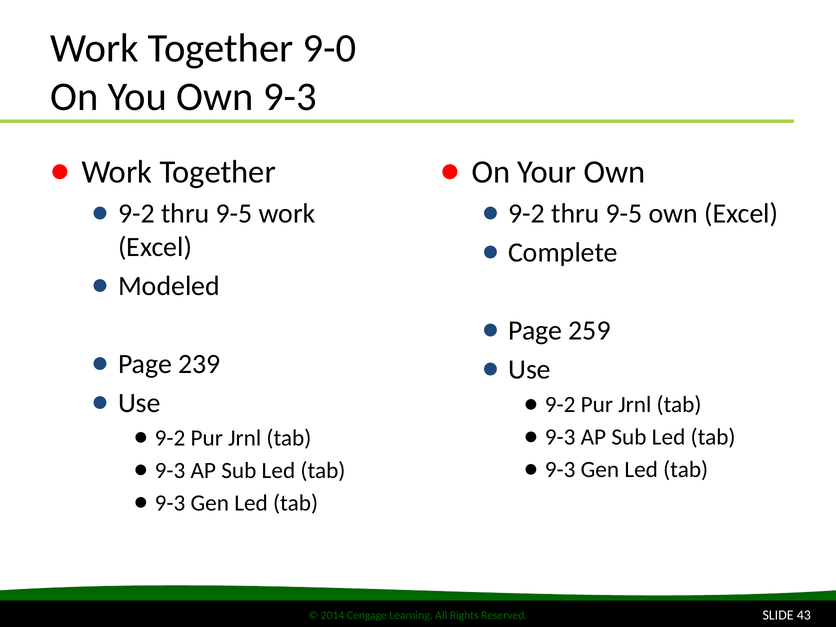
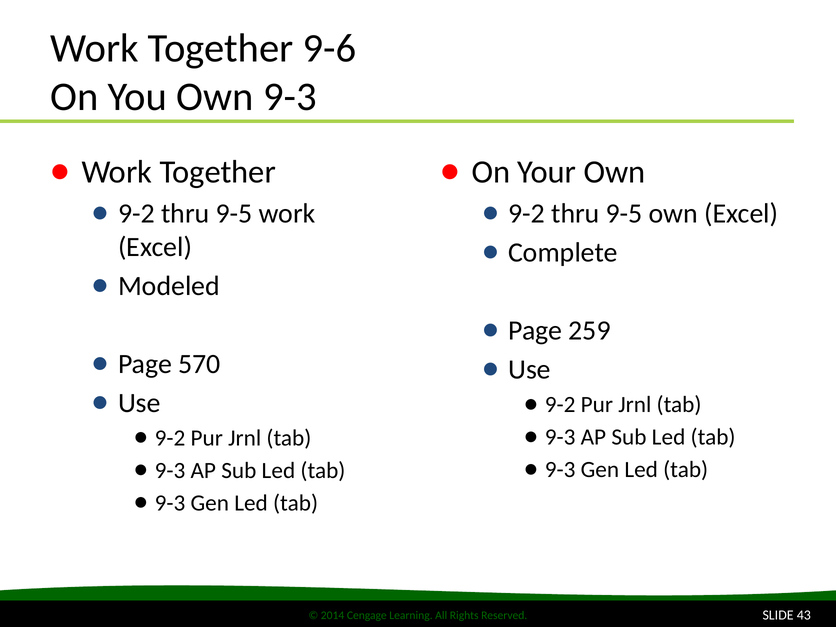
9-0: 9-0 -> 9-6 (330, 48)
239: 239 -> 570 (199, 364)
